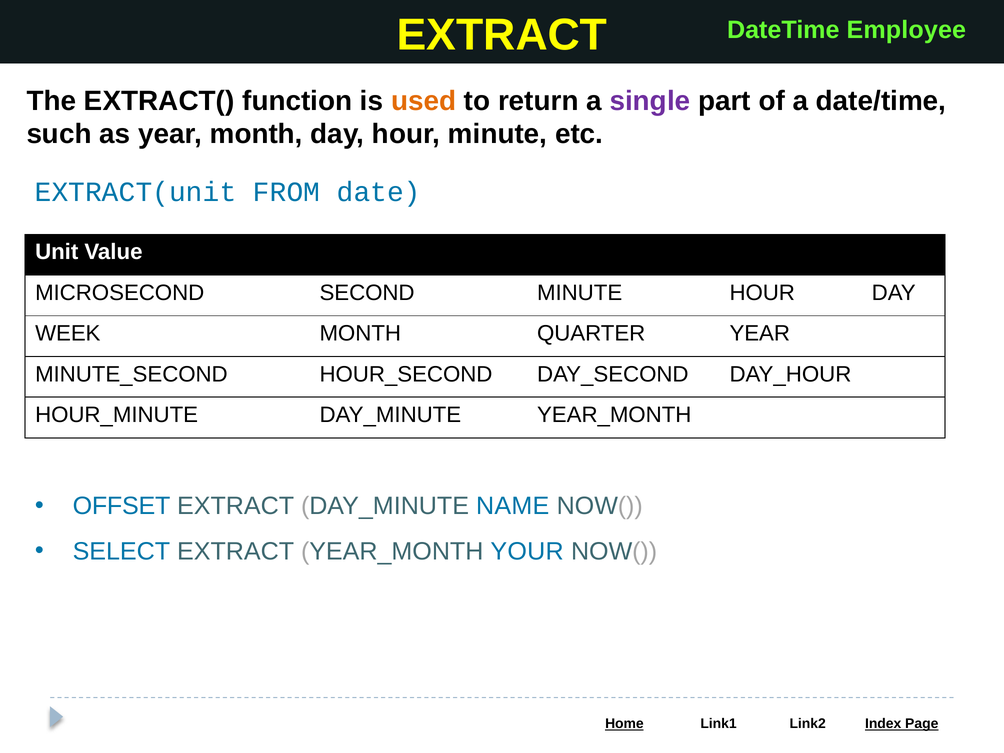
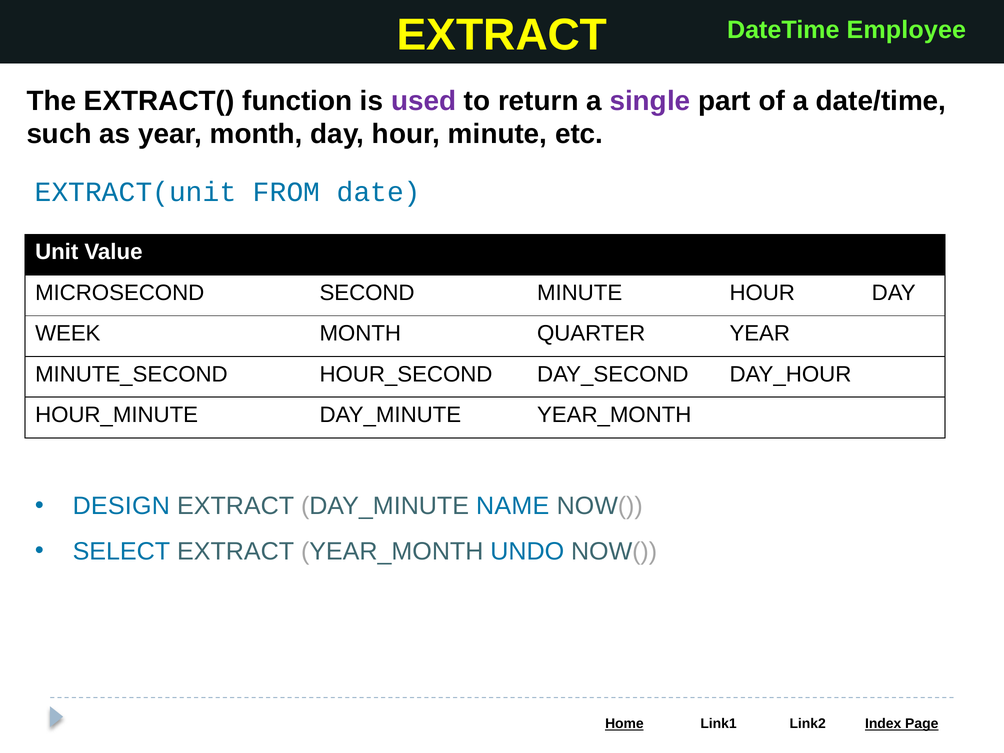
used colour: orange -> purple (424, 101)
OFFSET: OFFSET -> DESIGN (121, 506)
YOUR: YOUR -> UNDO (527, 551)
